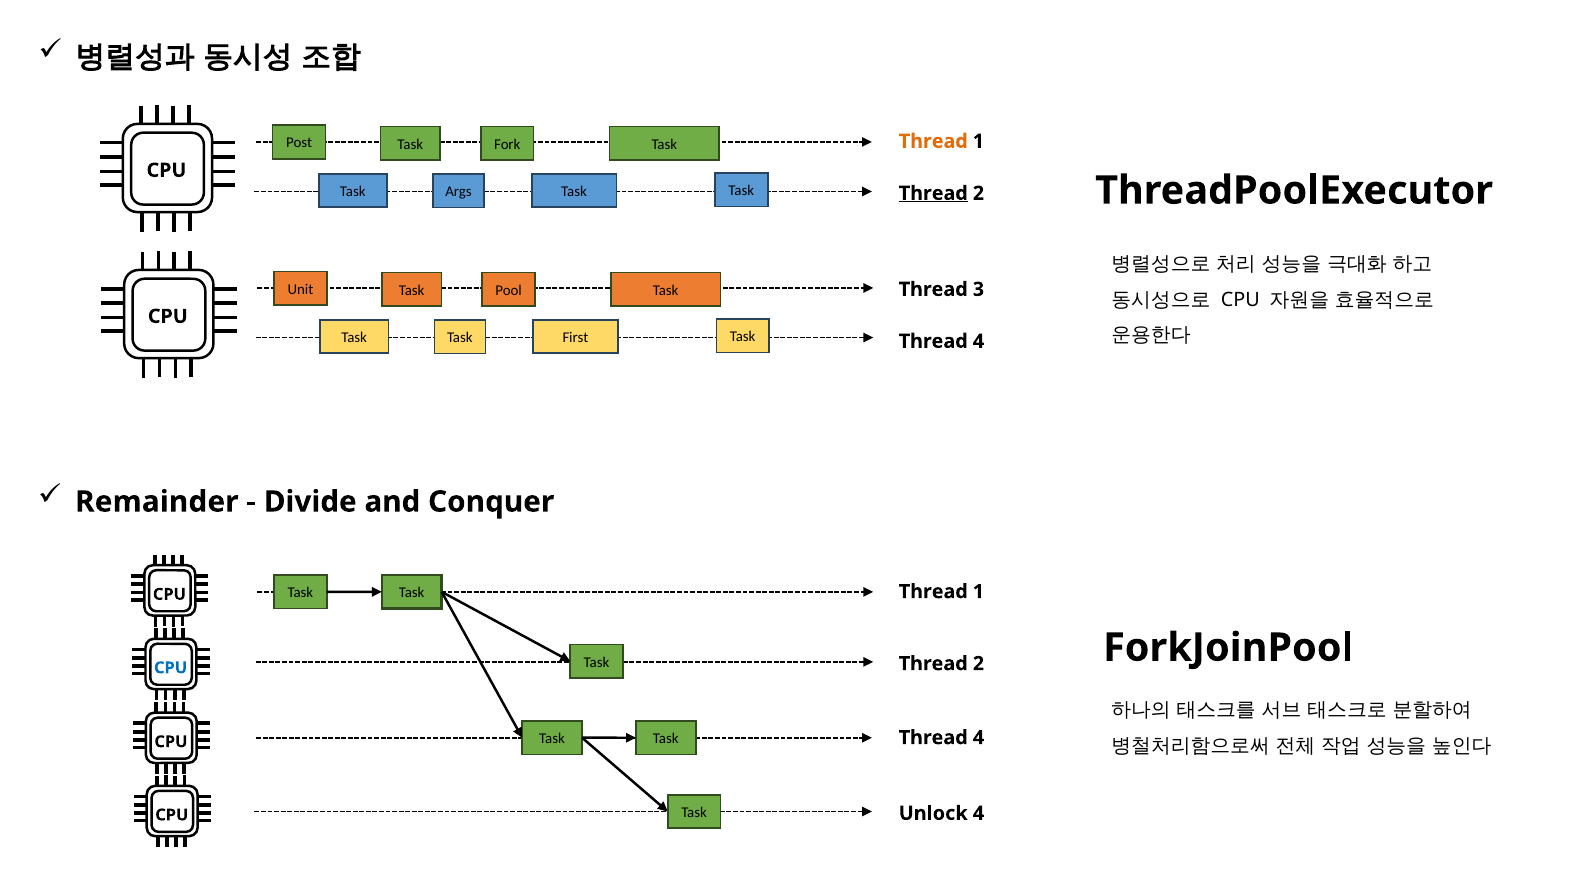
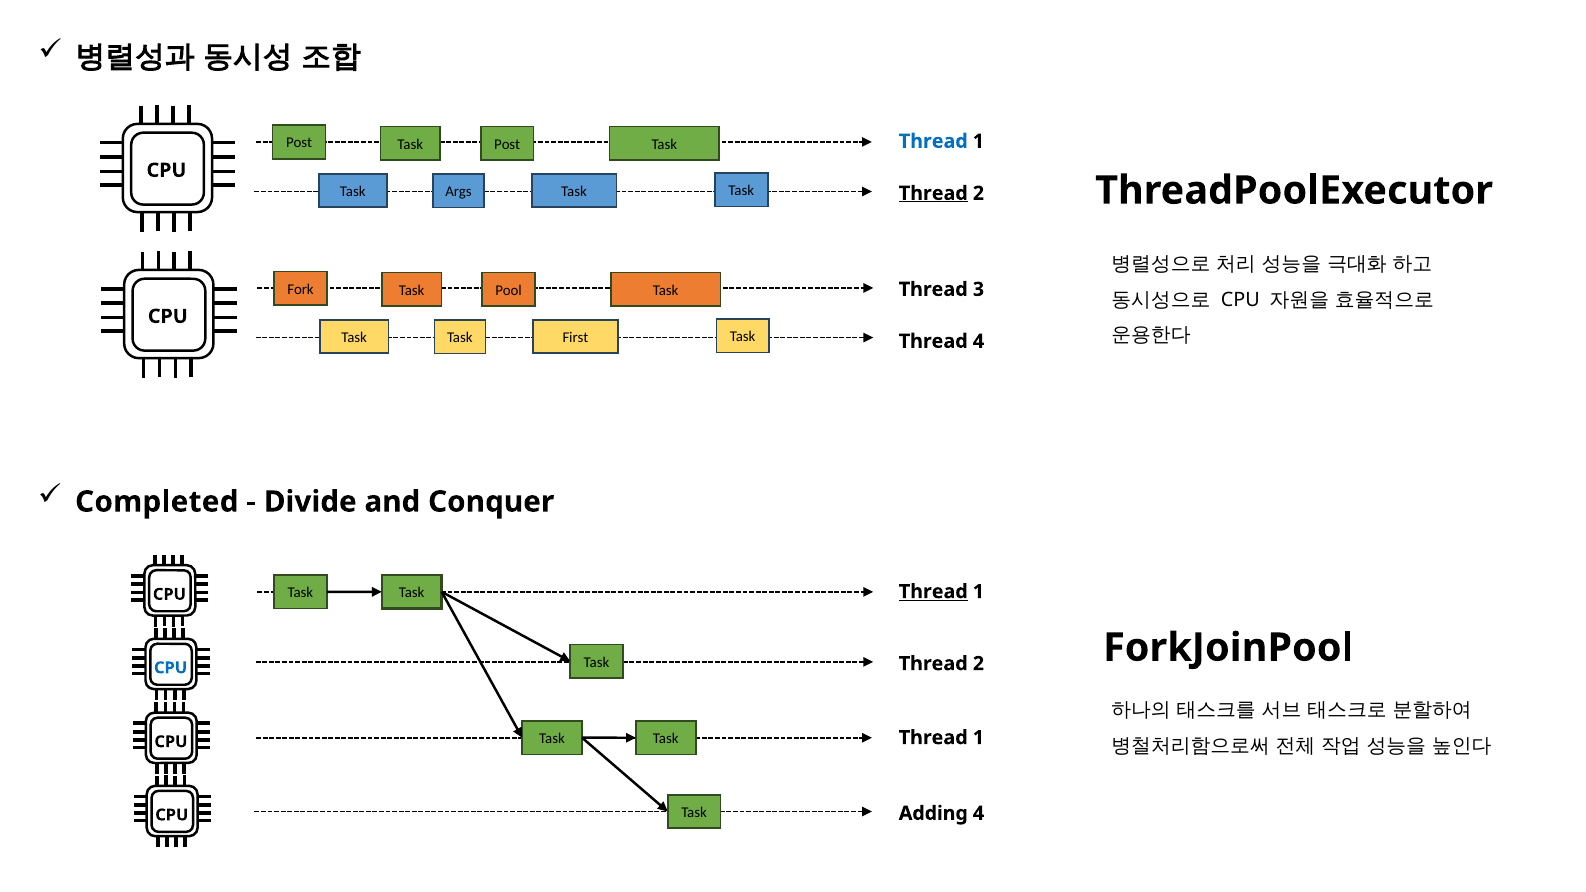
Thread colour: orange -> blue (933, 141)
Task Fork: Fork -> Post (507, 144)
Unit: Unit -> Fork (300, 289)
Remainder: Remainder -> Completed (157, 502)
Thread underline: none -> present (933, 592)
4: 4 -> 1 (978, 738)
Unlock: Unlock -> Adding (933, 813)
